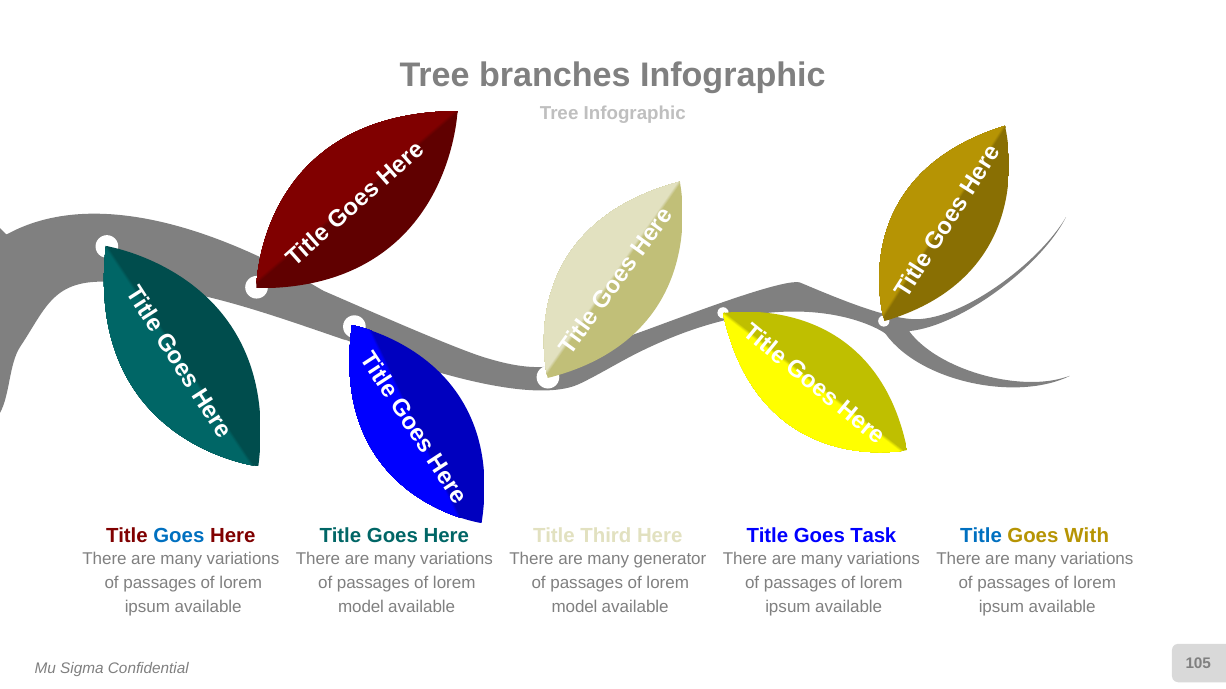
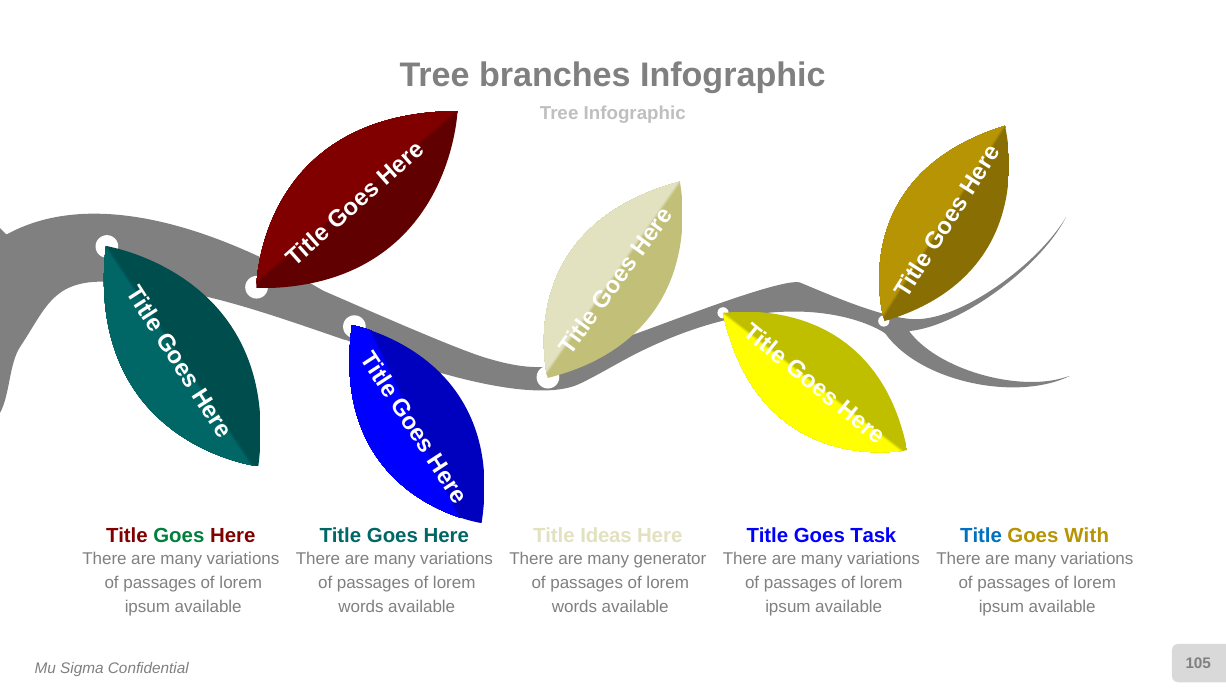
Goes colour: blue -> green (179, 536)
Third: Third -> Ideas (606, 536)
model: model -> words (361, 608)
model: model -> words (574, 608)
